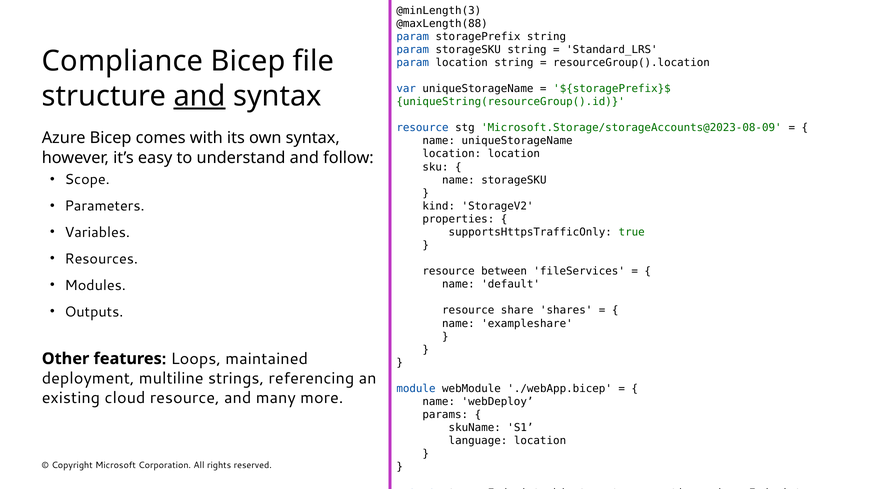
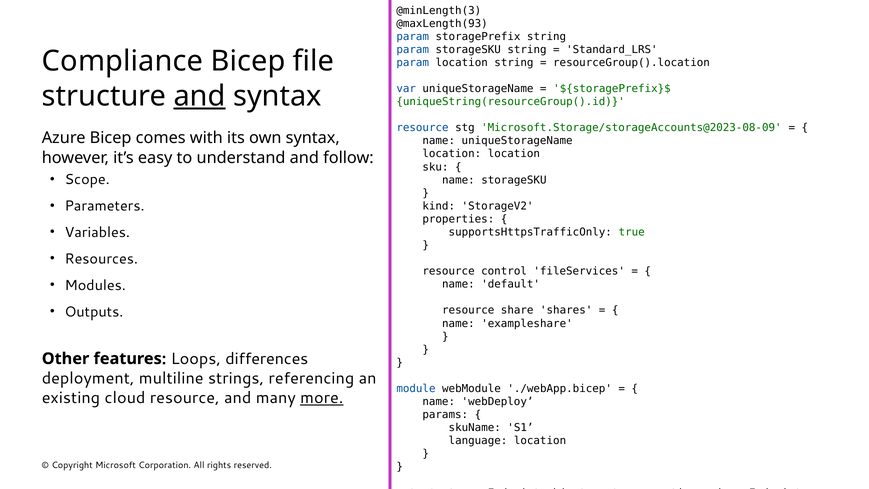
@maxLength(88: @maxLength(88 -> @maxLength(93 (442, 23)
between: between -> control (504, 271)
maintained: maintained -> differences (267, 359)
more underline: none -> present (322, 398)
